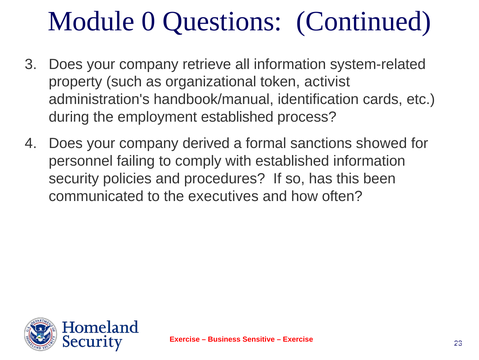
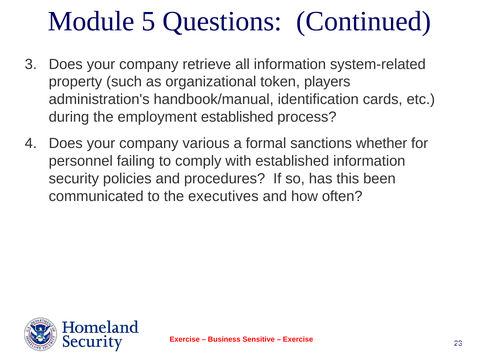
0: 0 -> 5 (149, 21)
activist: activist -> players (327, 82)
derived: derived -> various (206, 143)
showed: showed -> whether (382, 143)
